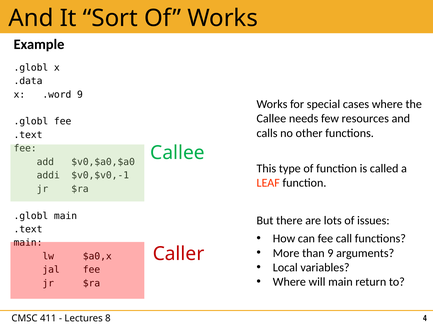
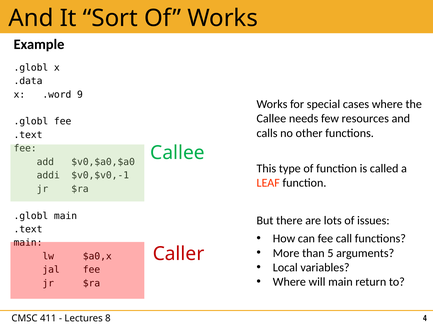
than 9: 9 -> 5 (330, 253)
